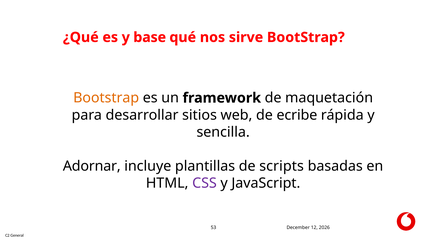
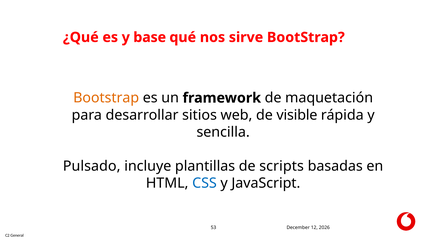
ecribe: ecribe -> visible (297, 115)
Adornar: Adornar -> Pulsado (92, 166)
CSS colour: purple -> blue (204, 183)
